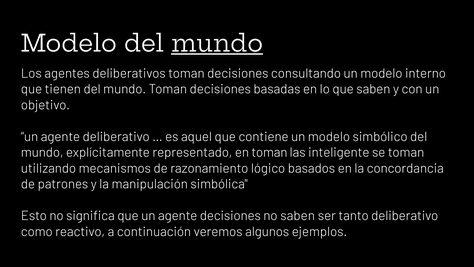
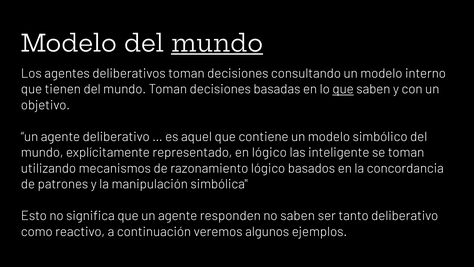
que underline: none -> present (343, 89)
en toman: toman -> lógico (269, 152)
agente decisiones: decisiones -> responden (230, 216)
